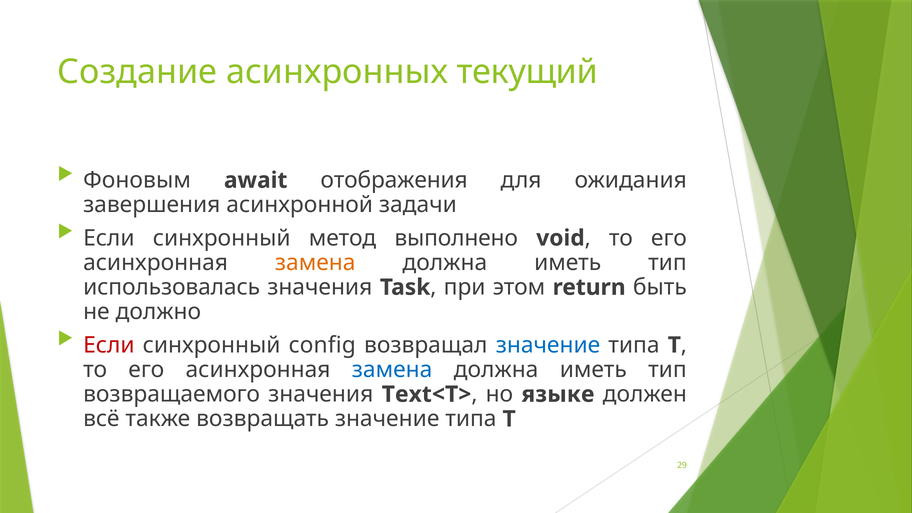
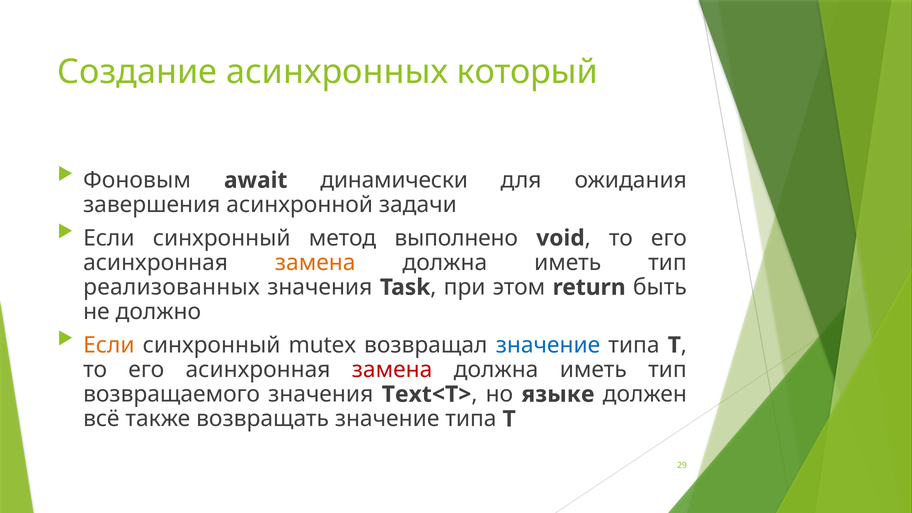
текущий: текущий -> который (527, 72)
отображения: отображения -> динамически (394, 180)
использовалась: использовалась -> реализованных (171, 287)
Если colour: red -> orange (109, 345)
config: config -> mutex (322, 345)
замена colour: blue -> red (392, 370)
